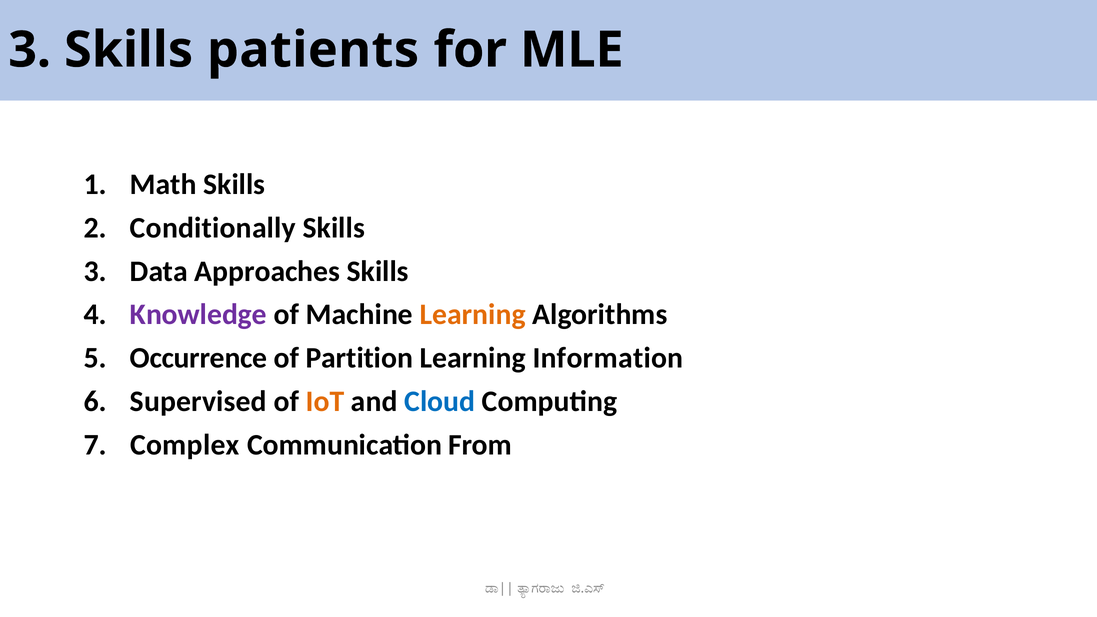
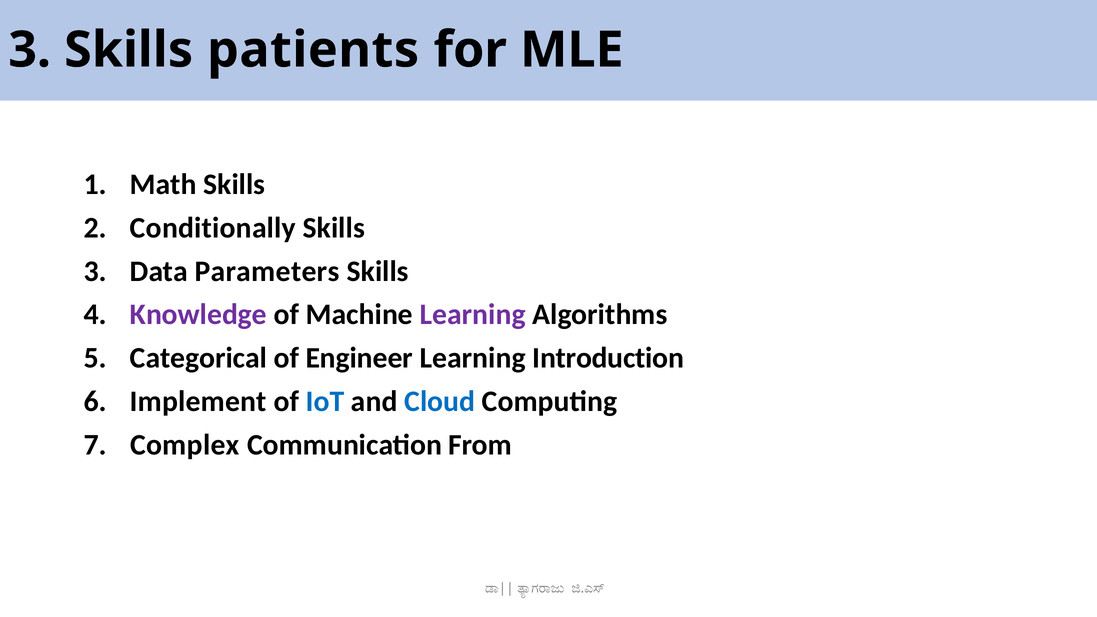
Approaches: Approaches -> Parameters (267, 271)
Learning colour: orange -> purple (473, 315)
Occurrence: Occurrence -> Categorical (198, 358)
Partition: Partition -> Engineer (359, 358)
Information: Information -> Introduction (608, 358)
Supervised: Supervised -> Implement (198, 402)
IoT colour: orange -> blue (325, 402)
